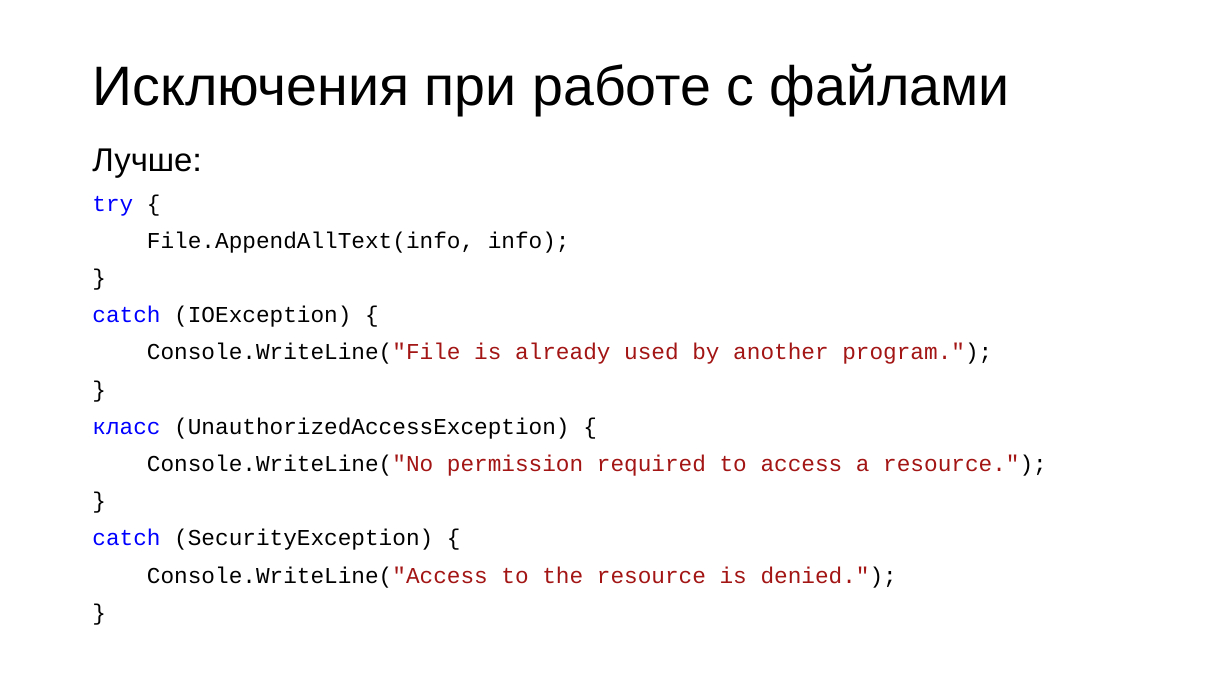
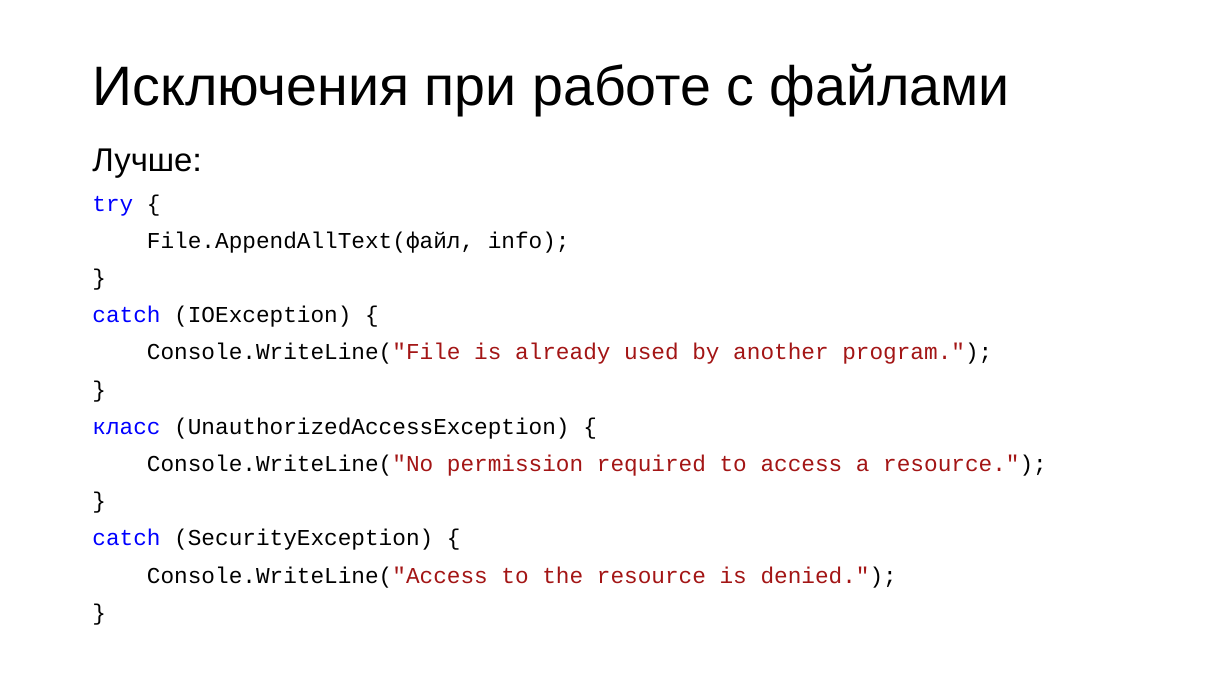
File.AppendAllText(info: File.AppendAllText(info -> File.AppendAllText(файл (311, 241)
